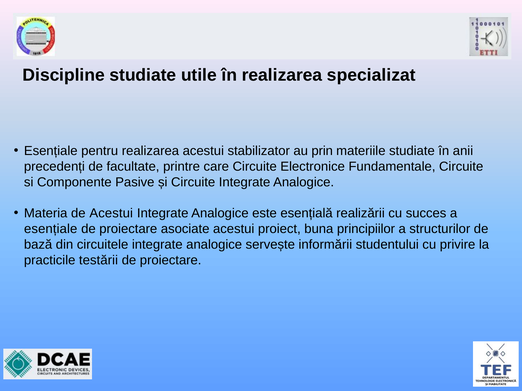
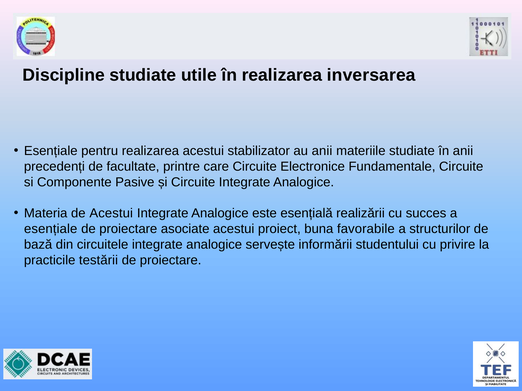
specializat: specializat -> inversarea (371, 75)
au prin: prin -> anii (322, 151)
principiilor: principiilor -> favorabile (366, 229)
